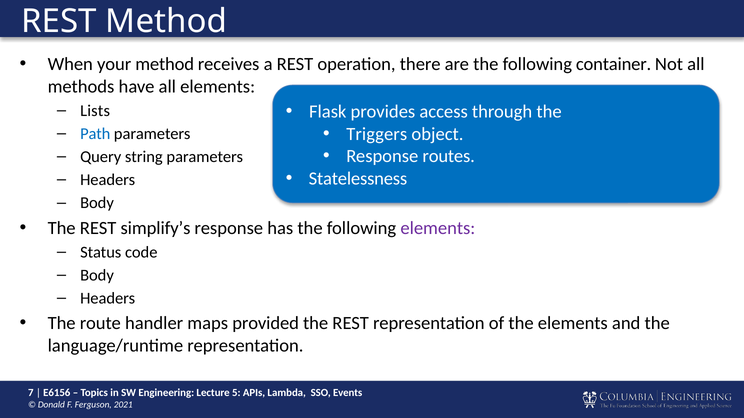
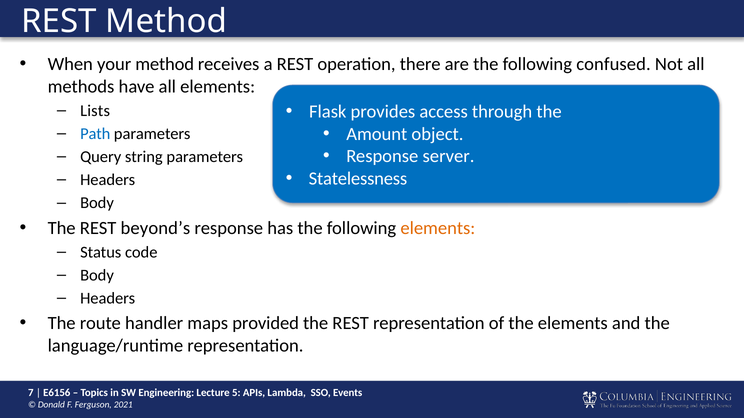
container: container -> confused (613, 64)
Triggers: Triggers -> Amount (377, 134)
routes: routes -> server (449, 157)
simplify’s: simplify’s -> beyond’s (155, 228)
elements colour: purple -> orange (438, 228)
